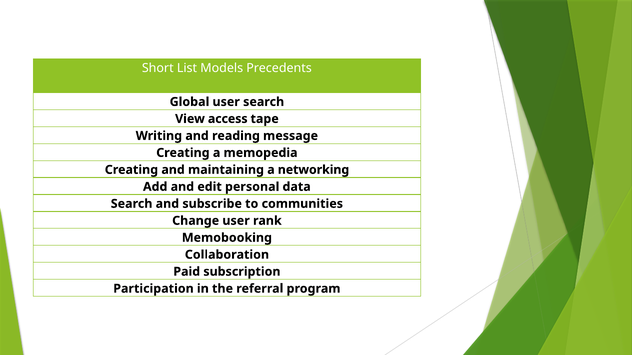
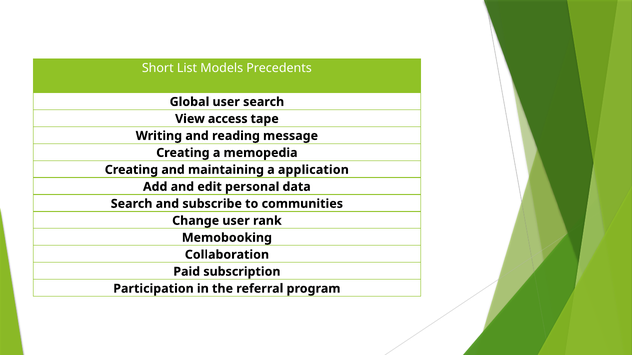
networking: networking -> application (313, 170)
